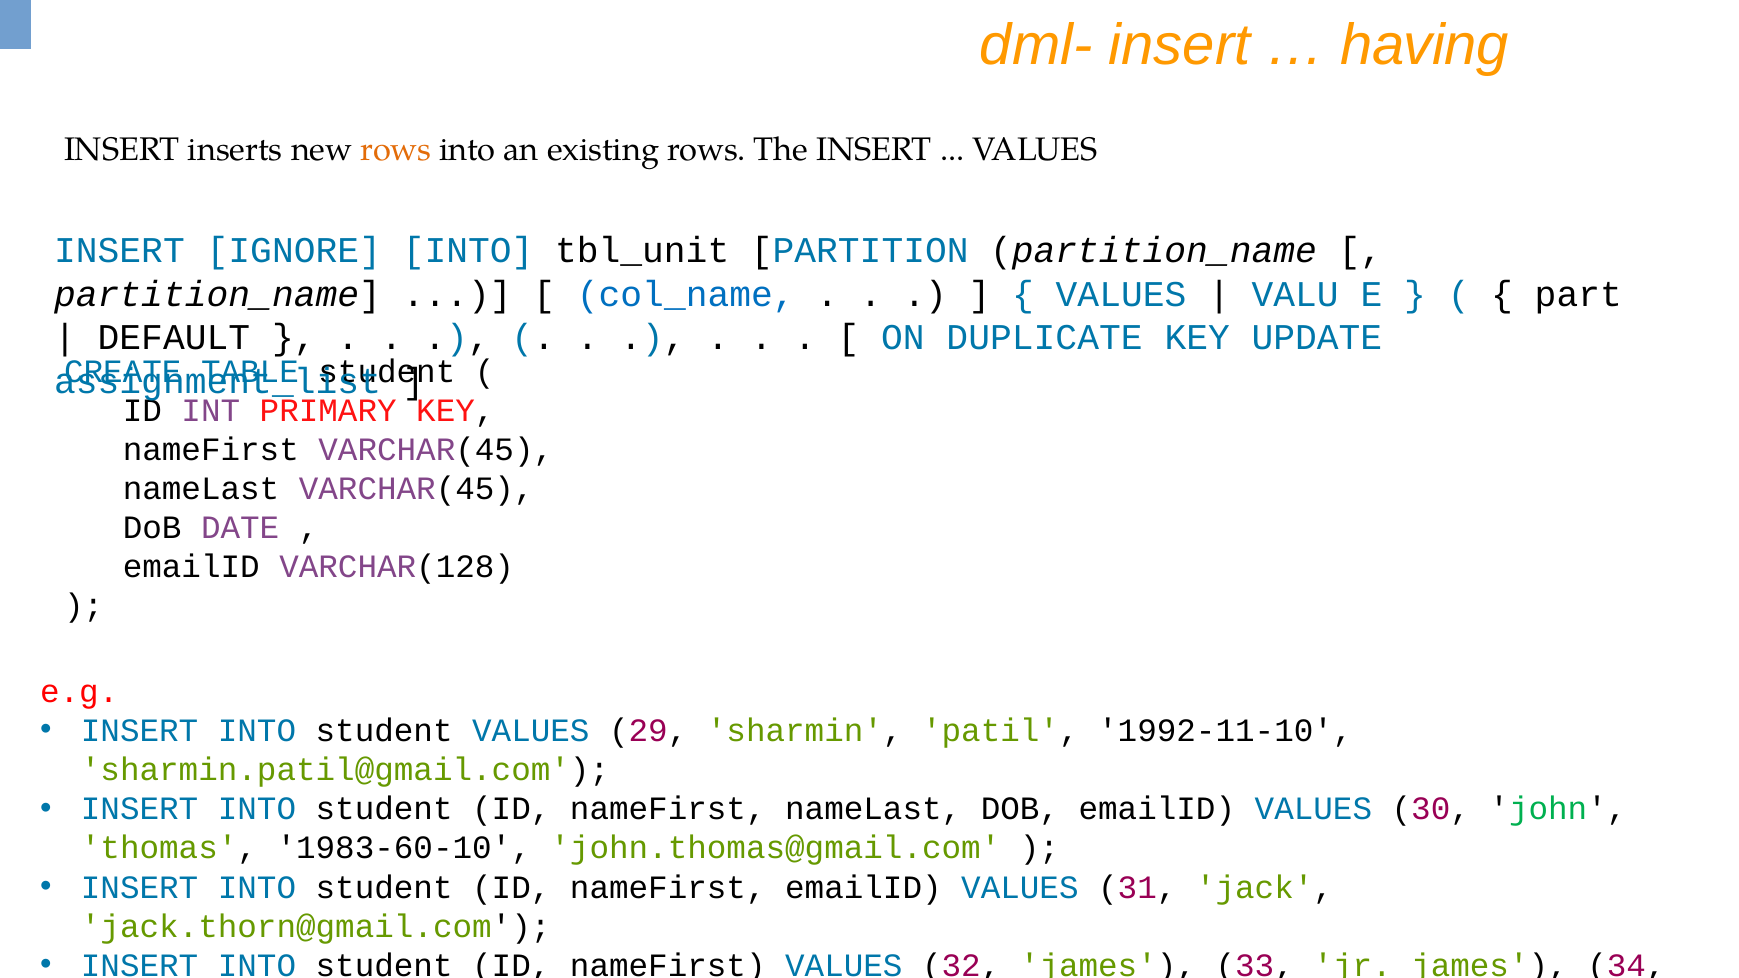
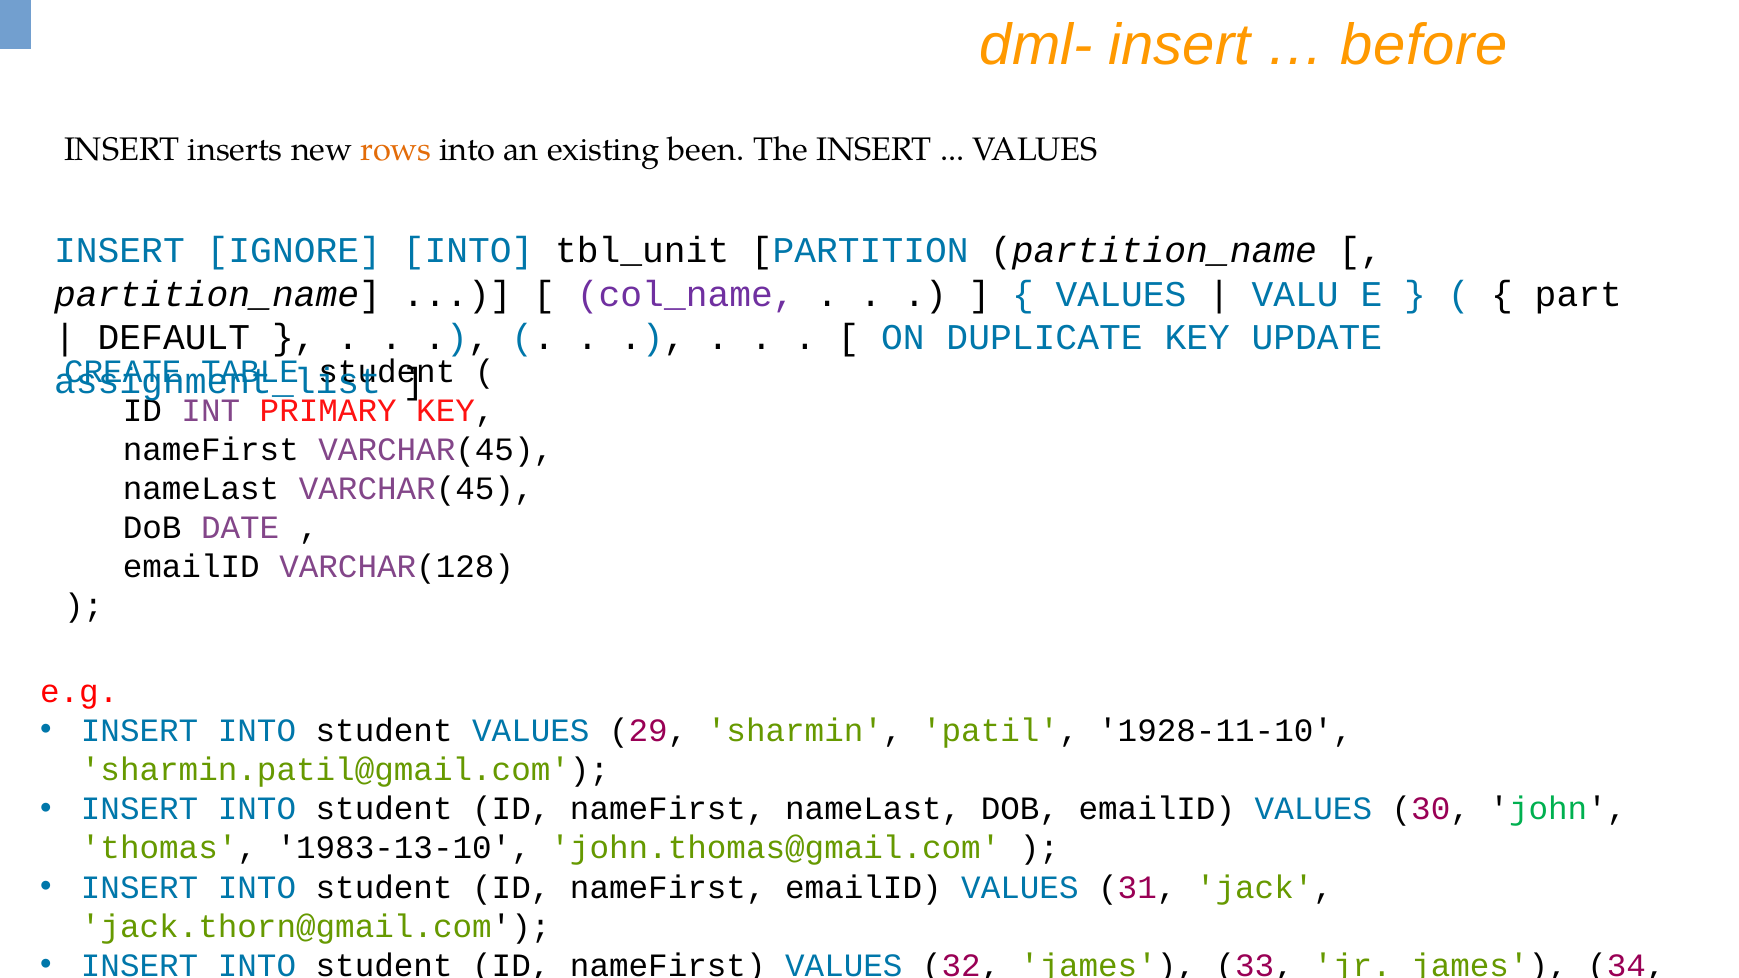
having: having -> before (1424, 45)
existing rows: rows -> been (706, 150)
col_name colour: blue -> purple (686, 294)
1992-11-10: 1992-11-10 -> 1928-11-10 (1225, 731)
1983-60-10: 1983-60-10 -> 1983-13-10 (404, 848)
